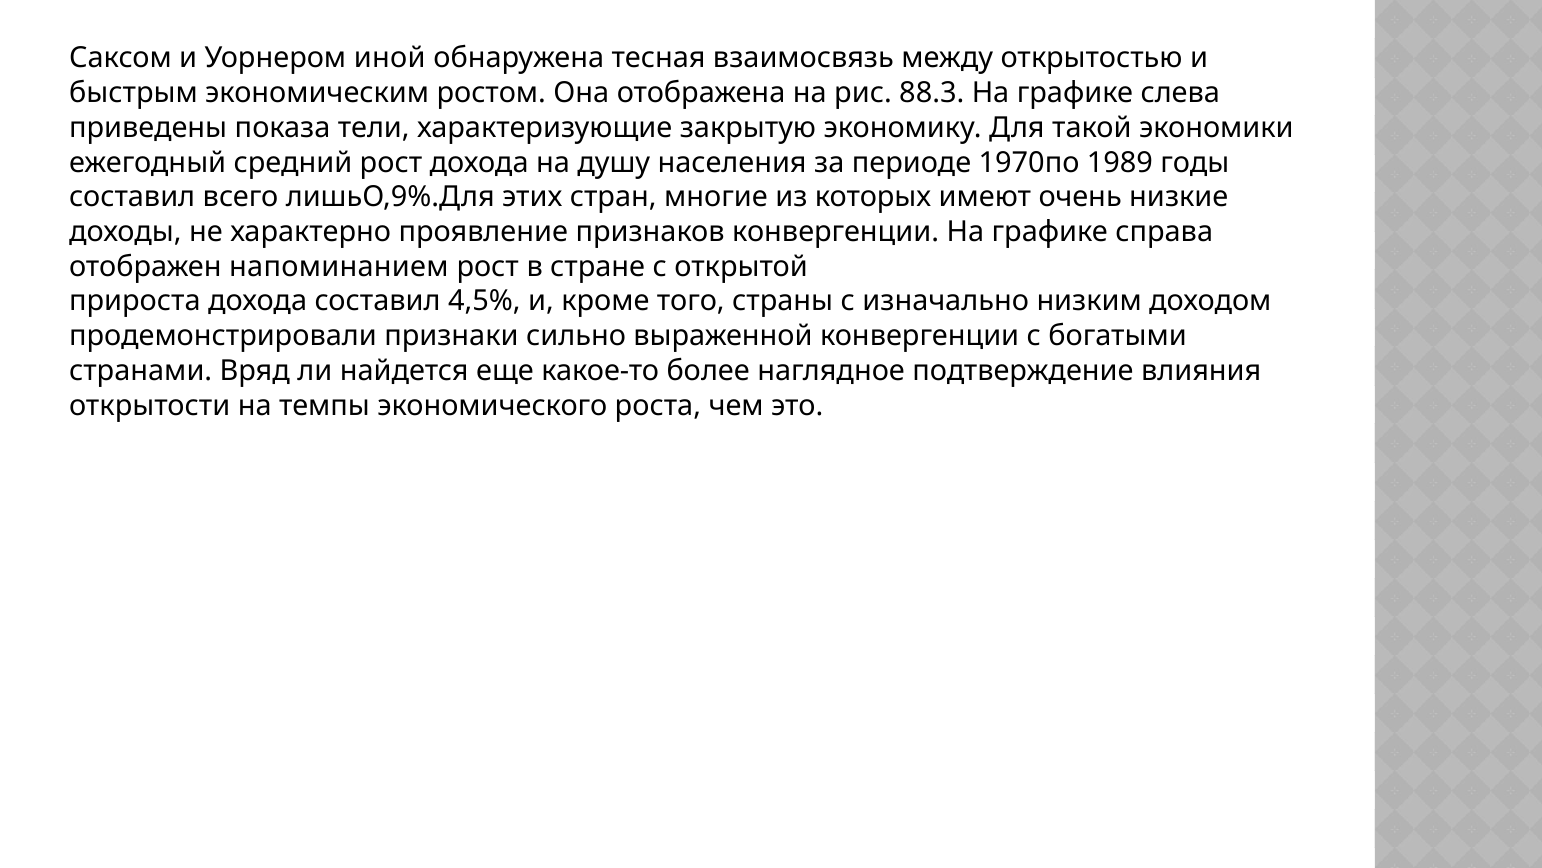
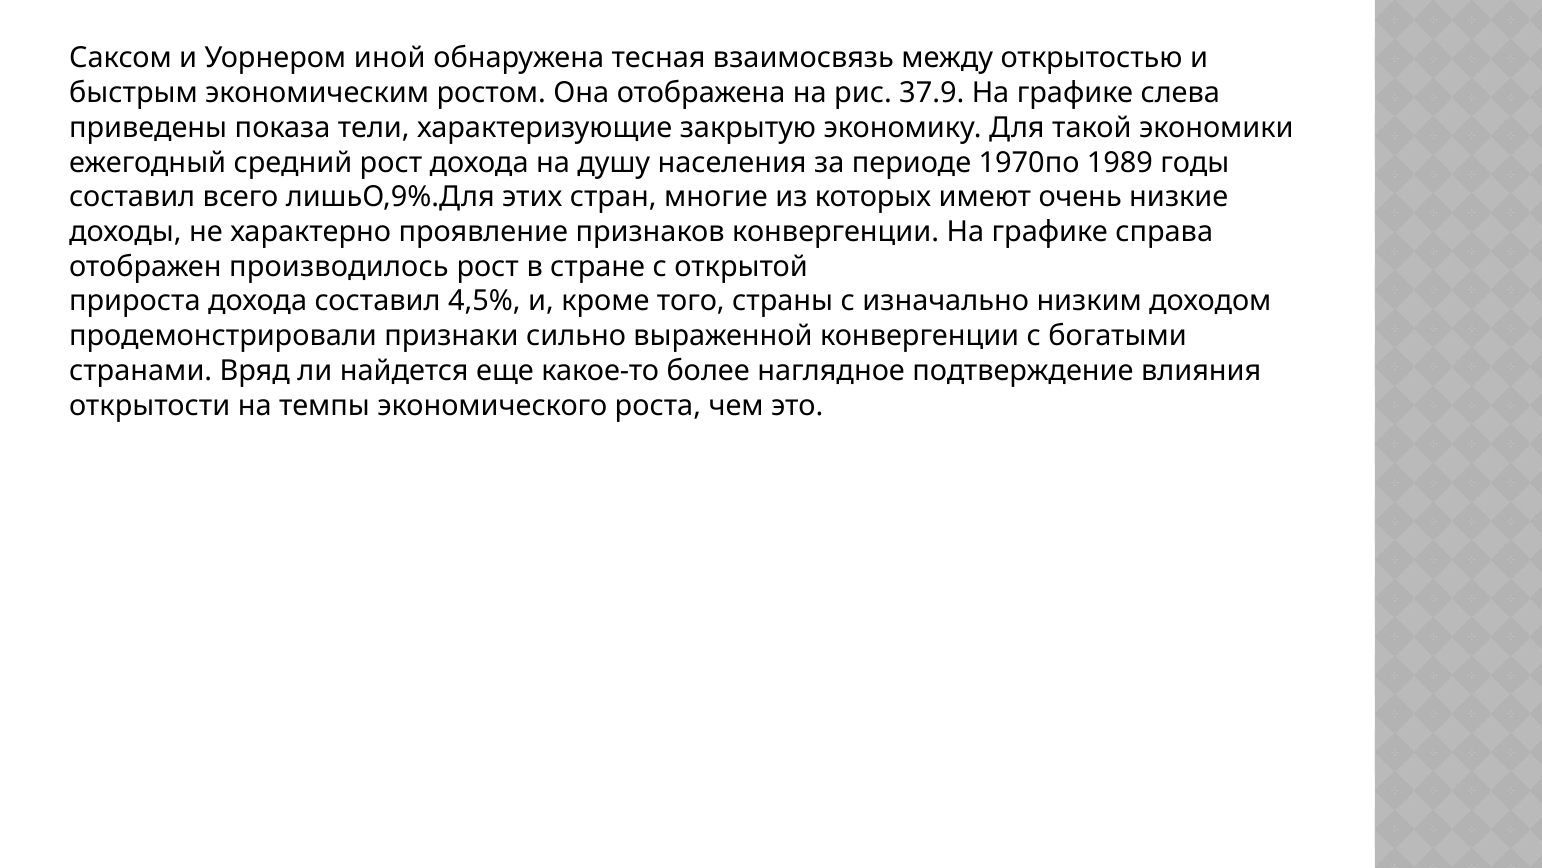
88.3: 88.3 -> 37.9 (932, 93)
напоминанием: напоминанием -> производилось (339, 266)
